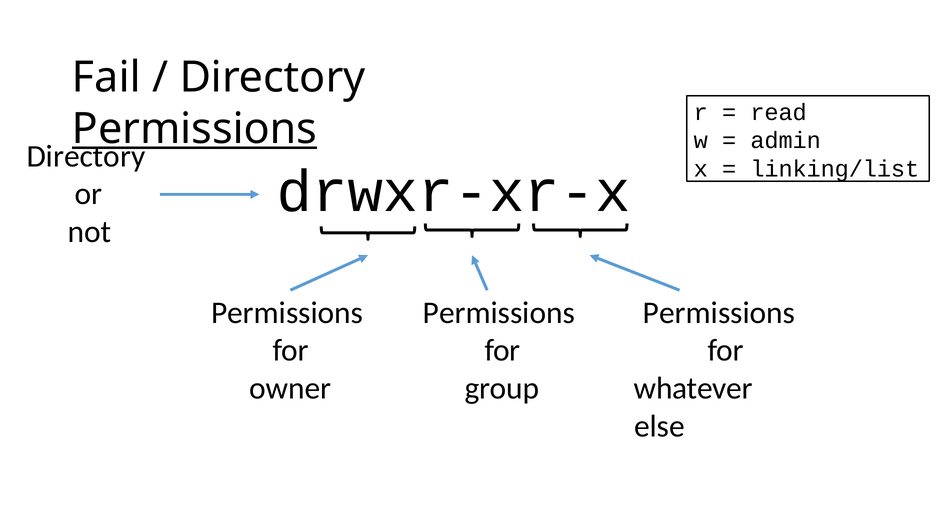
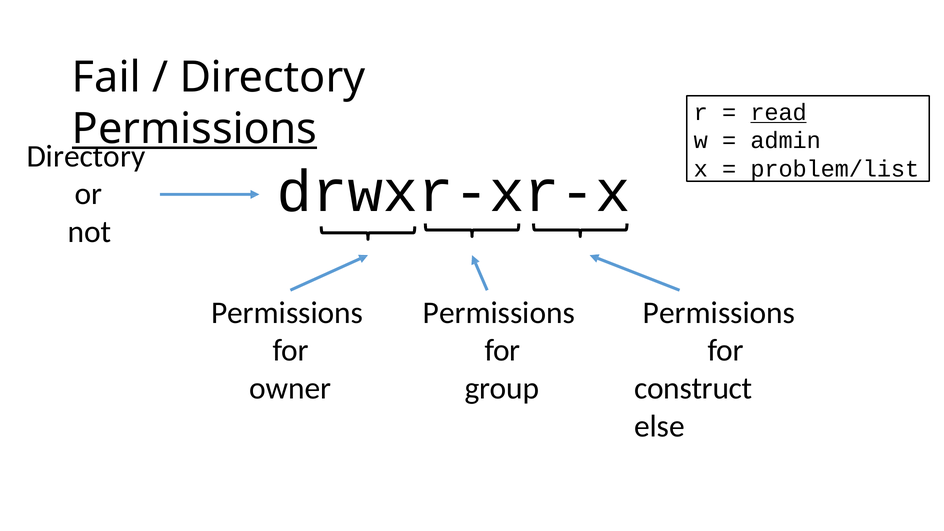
read underline: none -> present (779, 112)
linking/list: linking/list -> problem/list (835, 169)
whatever: whatever -> construct (693, 388)
